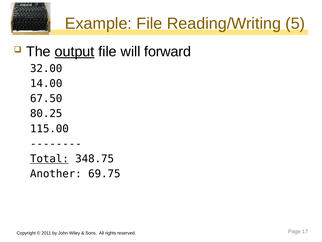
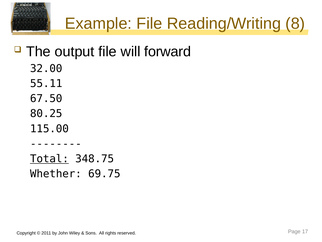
5: 5 -> 8 (295, 23)
output underline: present -> none (75, 51)
14.00: 14.00 -> 55.11 (46, 83)
Another: Another -> Whether (56, 174)
